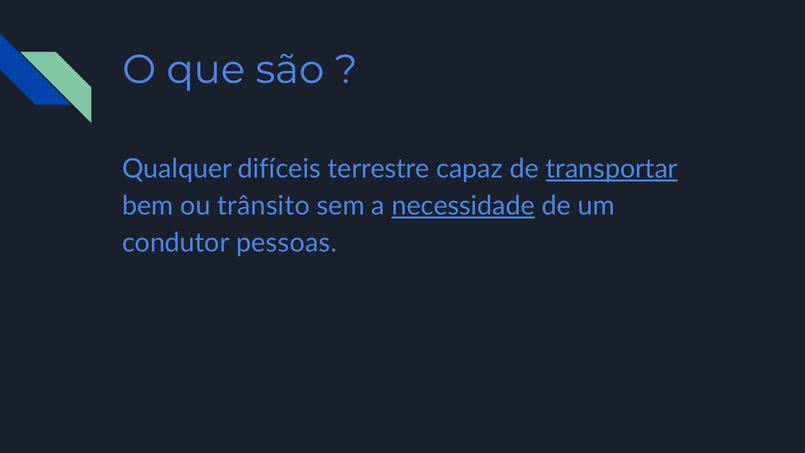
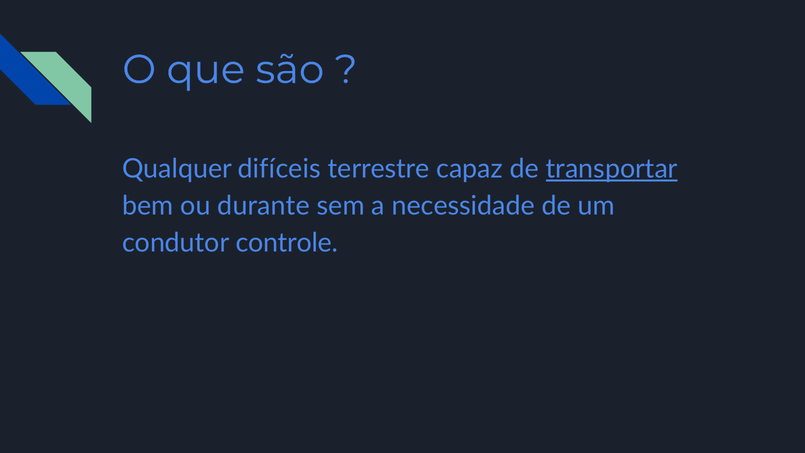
trânsito: trânsito -> durante (264, 206)
necessidade underline: present -> none (463, 206)
pessoas: pessoas -> controle (287, 243)
